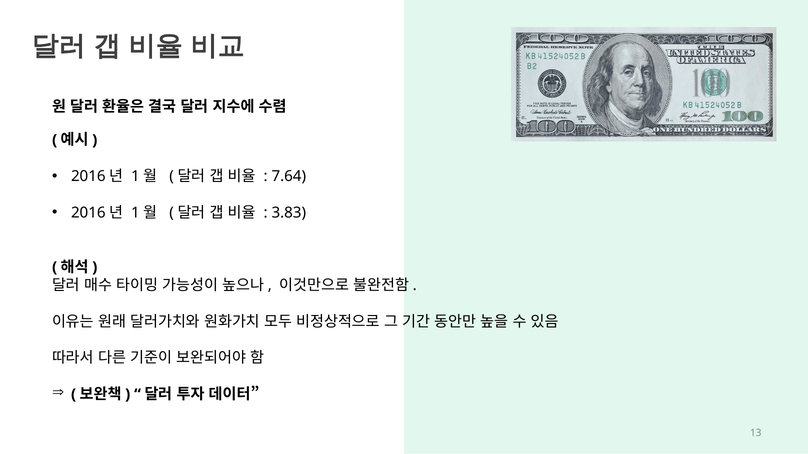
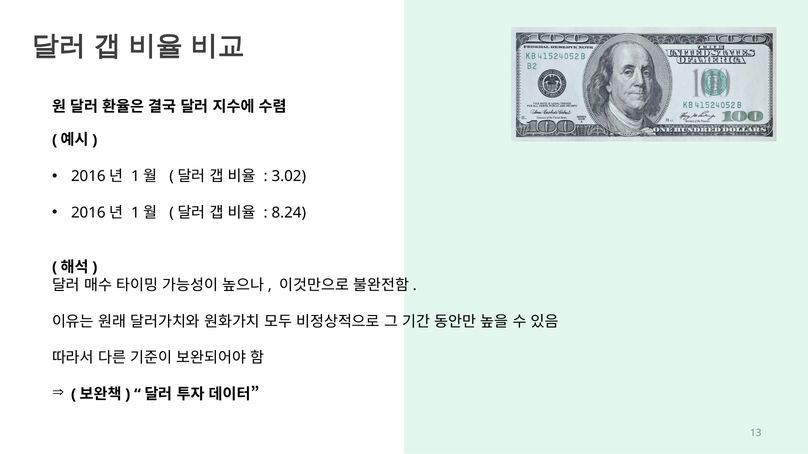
7.64: 7.64 -> 3.02 (289, 177)
3.83: 3.83 -> 8.24 (289, 213)
